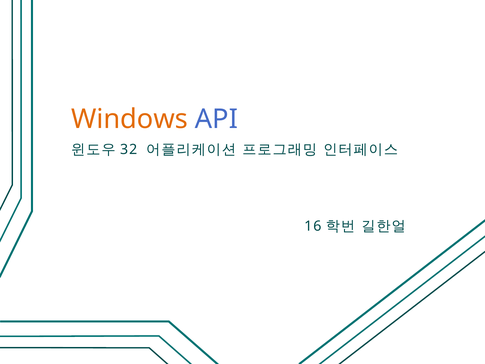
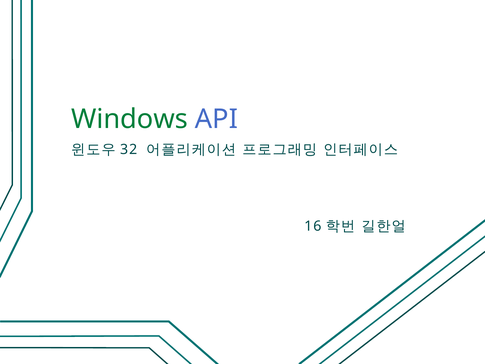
Windows colour: orange -> green (129, 119)
